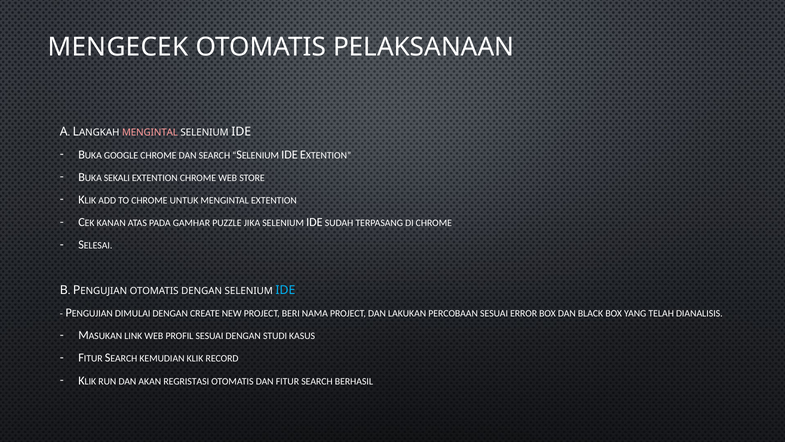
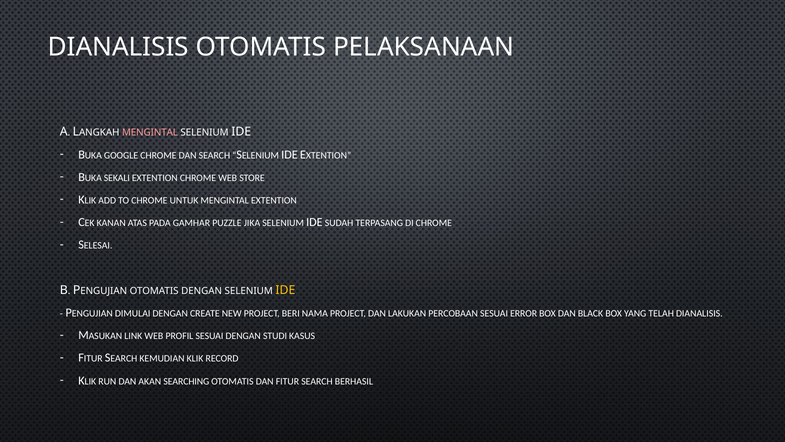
MENGECEK: MENGECEK -> DIANALISIS (118, 47)
IDE colour: light blue -> yellow (285, 290)
REGRISTASI: REGRISTASI -> SEARCHING (186, 381)
